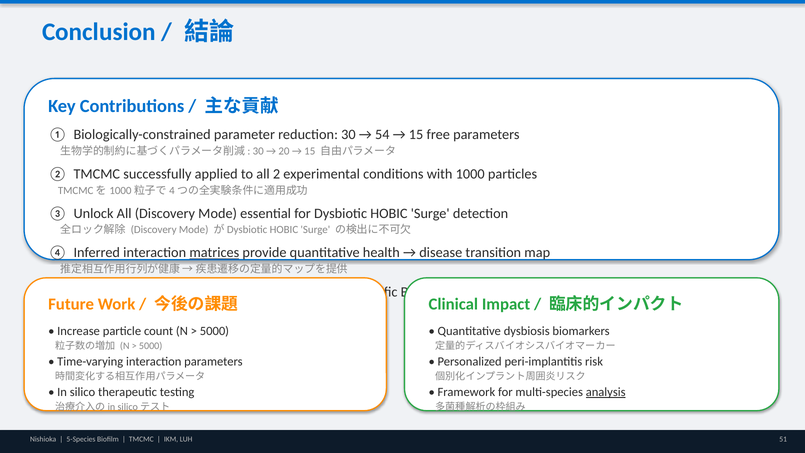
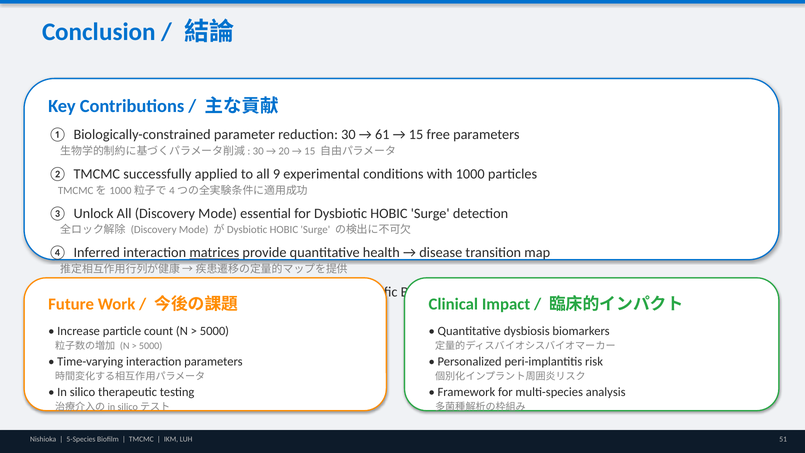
54: 54 -> 61 (382, 135)
2: 2 -> 9 (277, 174)
analysis underline: present -> none (606, 392)
